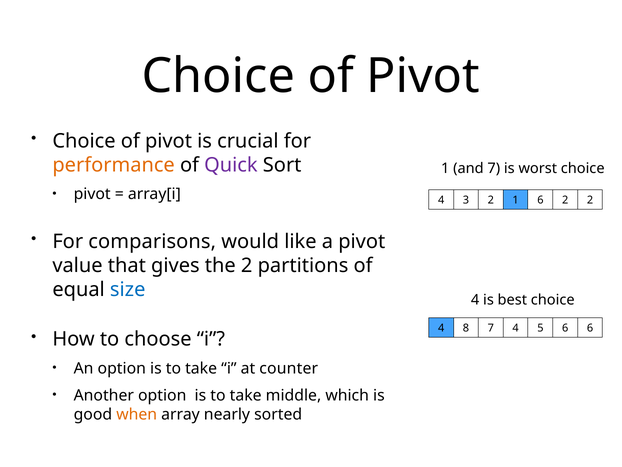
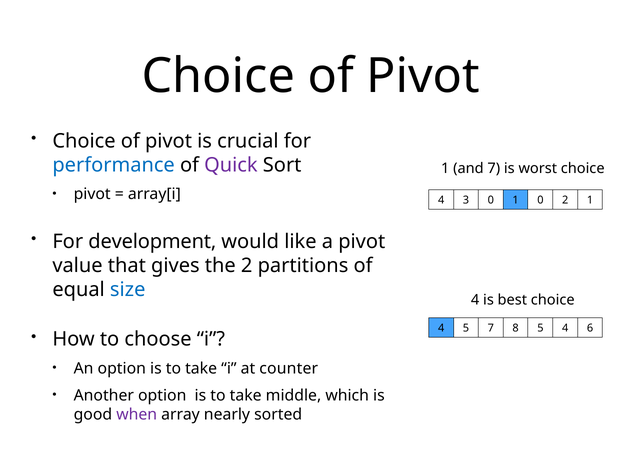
performance colour: orange -> blue (114, 165)
3 2: 2 -> 0 (491, 200)
1 6: 6 -> 0 (540, 200)
2 2: 2 -> 1 (590, 200)
comparisons: comparisons -> development (152, 241)
4 8: 8 -> 5 (466, 328)
7 4: 4 -> 8 (516, 328)
5 6: 6 -> 4 (565, 328)
when colour: orange -> purple (137, 414)
